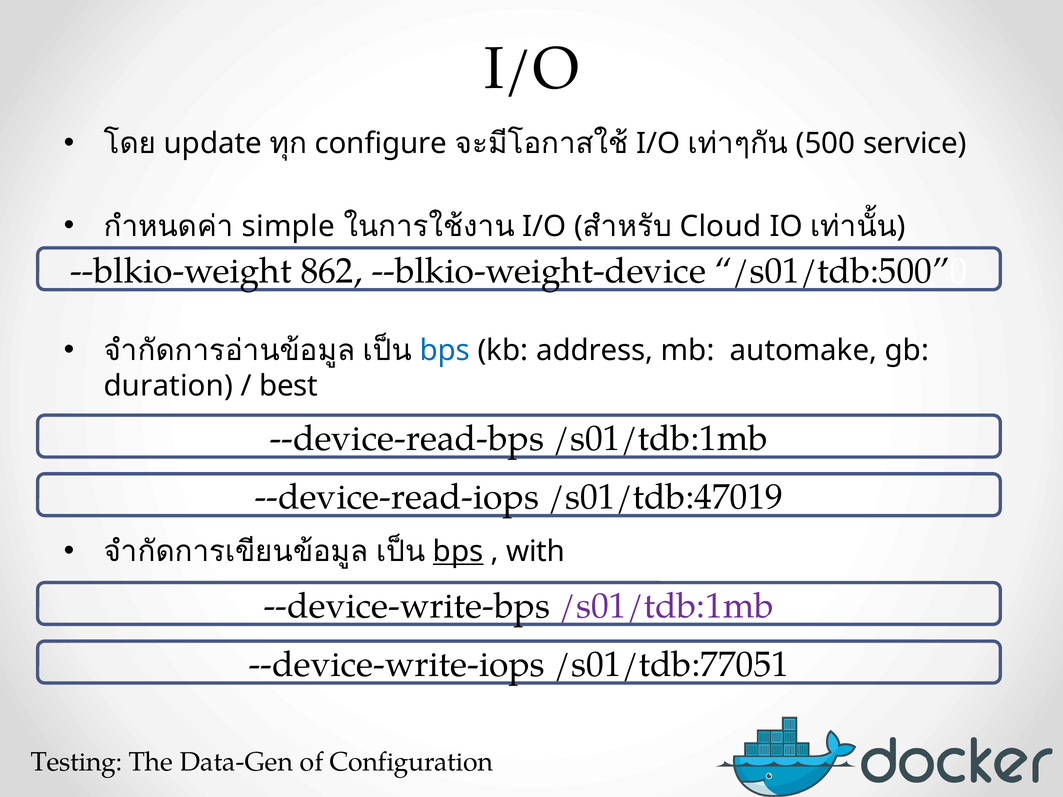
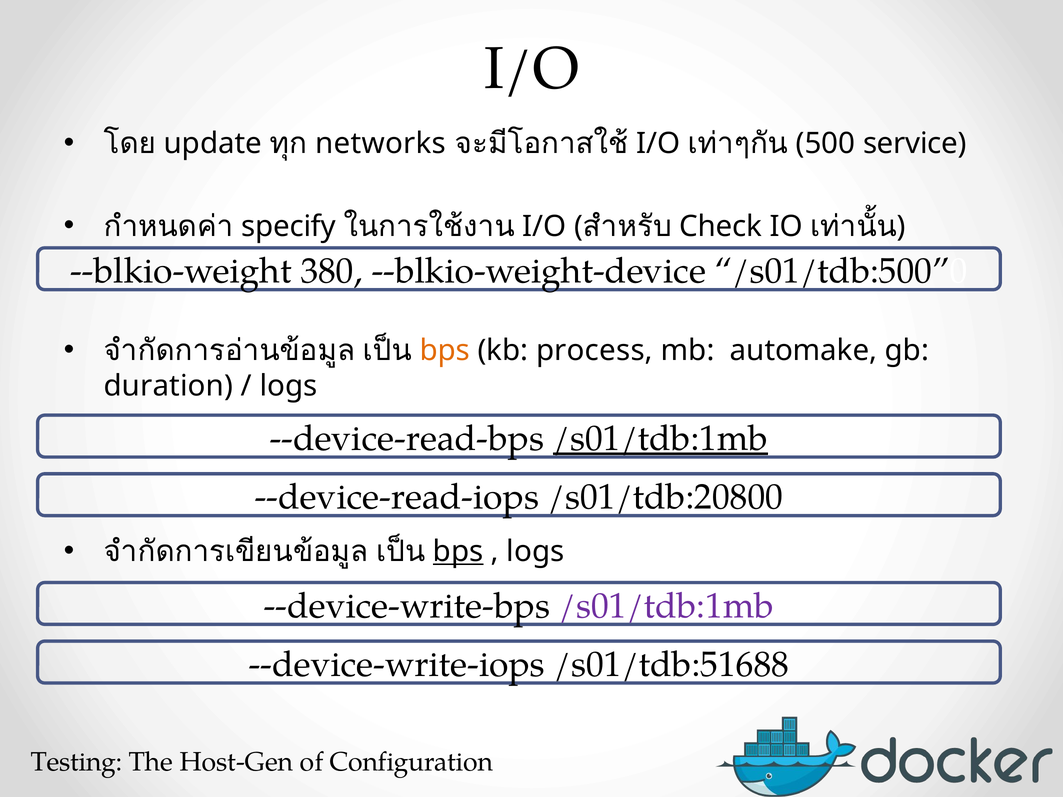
configure: configure -> networks (381, 144)
simple: simple -> specify (289, 226)
Cloud: Cloud -> Check (721, 226)
862: 862 -> 380 (332, 271)
bps colour: blue -> orange (445, 351)
address: address -> process (594, 351)
best: best -> logs (288, 386)
/s01/tdb:1mb underline: none -> present (660, 439)
/s01/tdb:47019: /s01/tdb:47019 -> /s01/tdb:20800 (665, 497)
with: with -> logs (535, 552)
/s01/tdb:77051: /s01/tdb:77051 -> /s01/tdb:51688 (671, 665)
Data-Gen: Data-Gen -> Host-Gen (237, 762)
